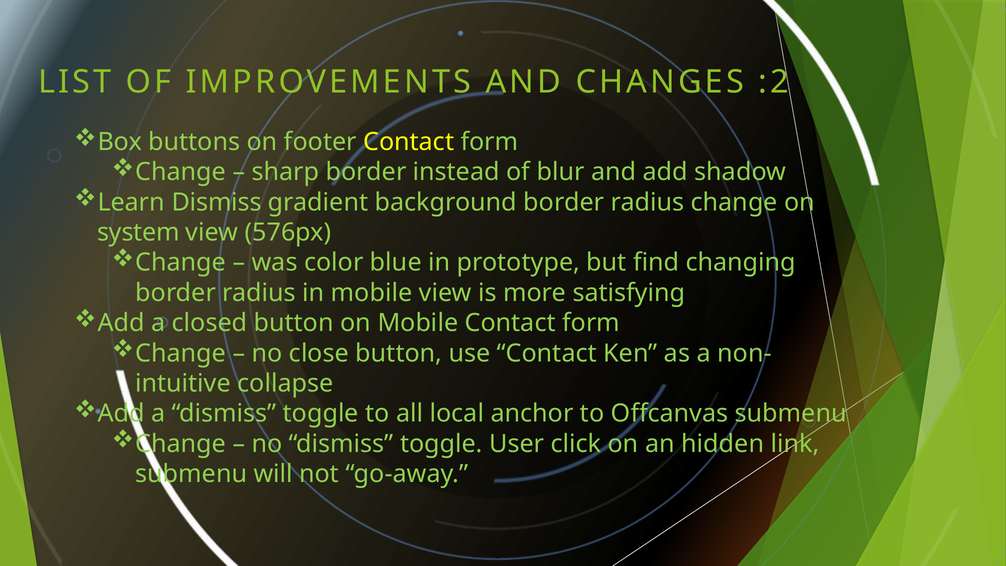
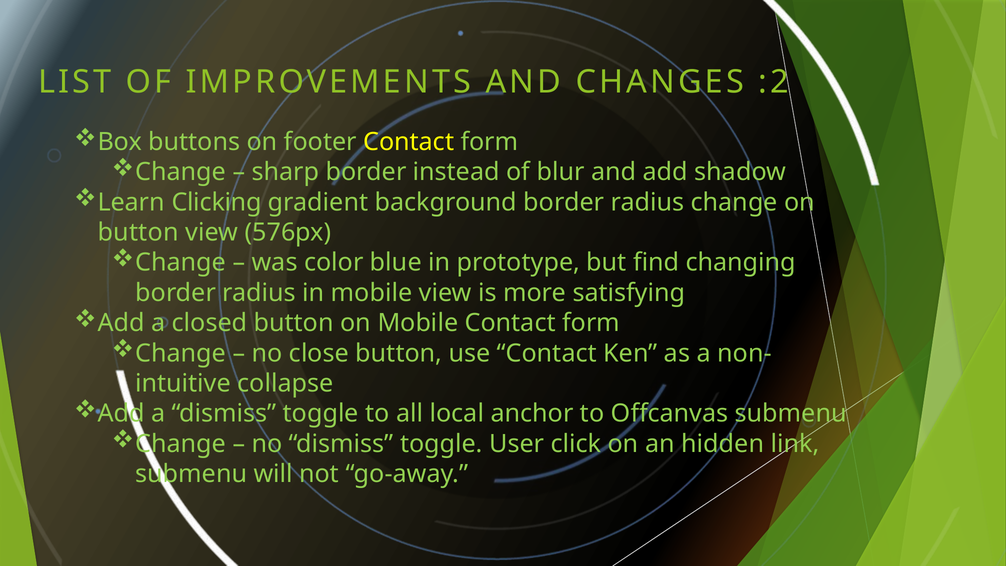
Learn Dismiss: Dismiss -> Clicking (217, 202)
system: system -> button (138, 232)
